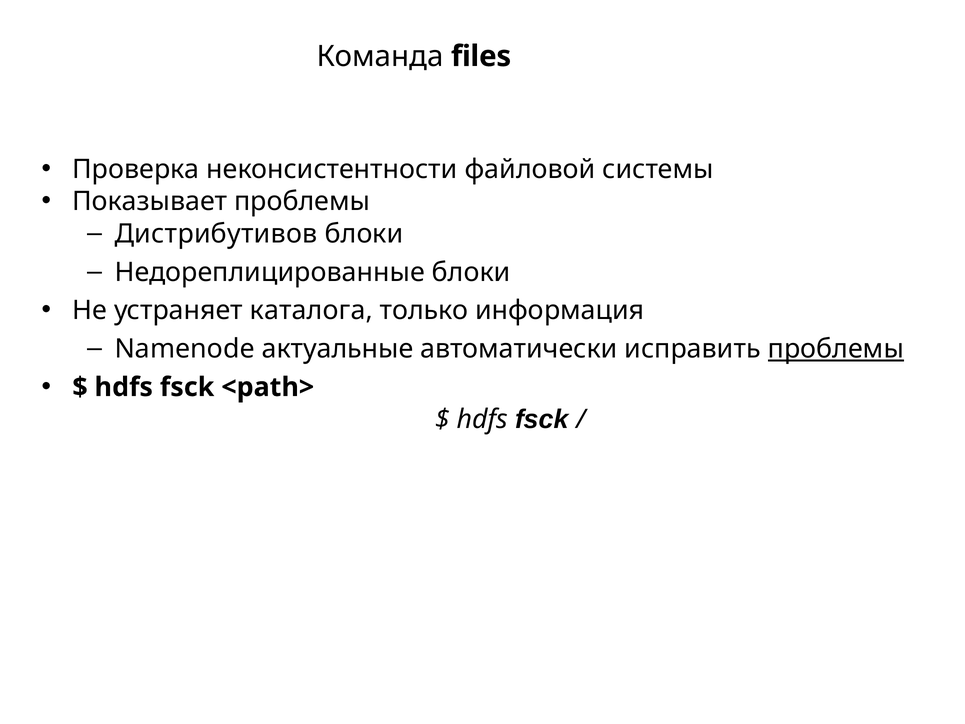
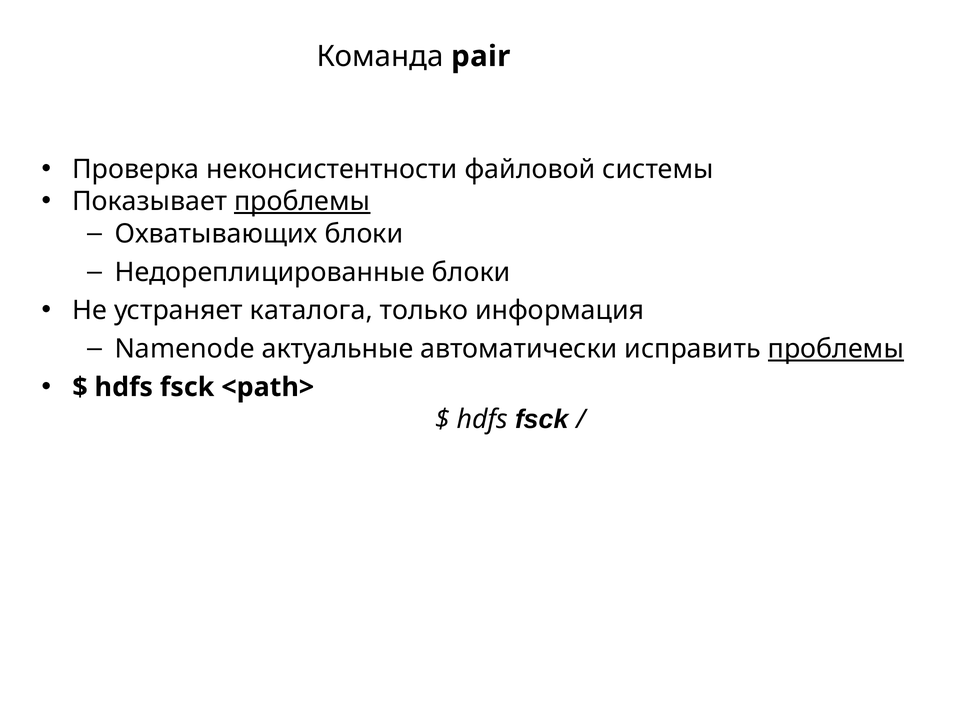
files: files -> pair (481, 56)
проблемы underline: none -> present (302, 201)
Дистрибутивов: Дистрибутивов -> Охватывающих (216, 234)
